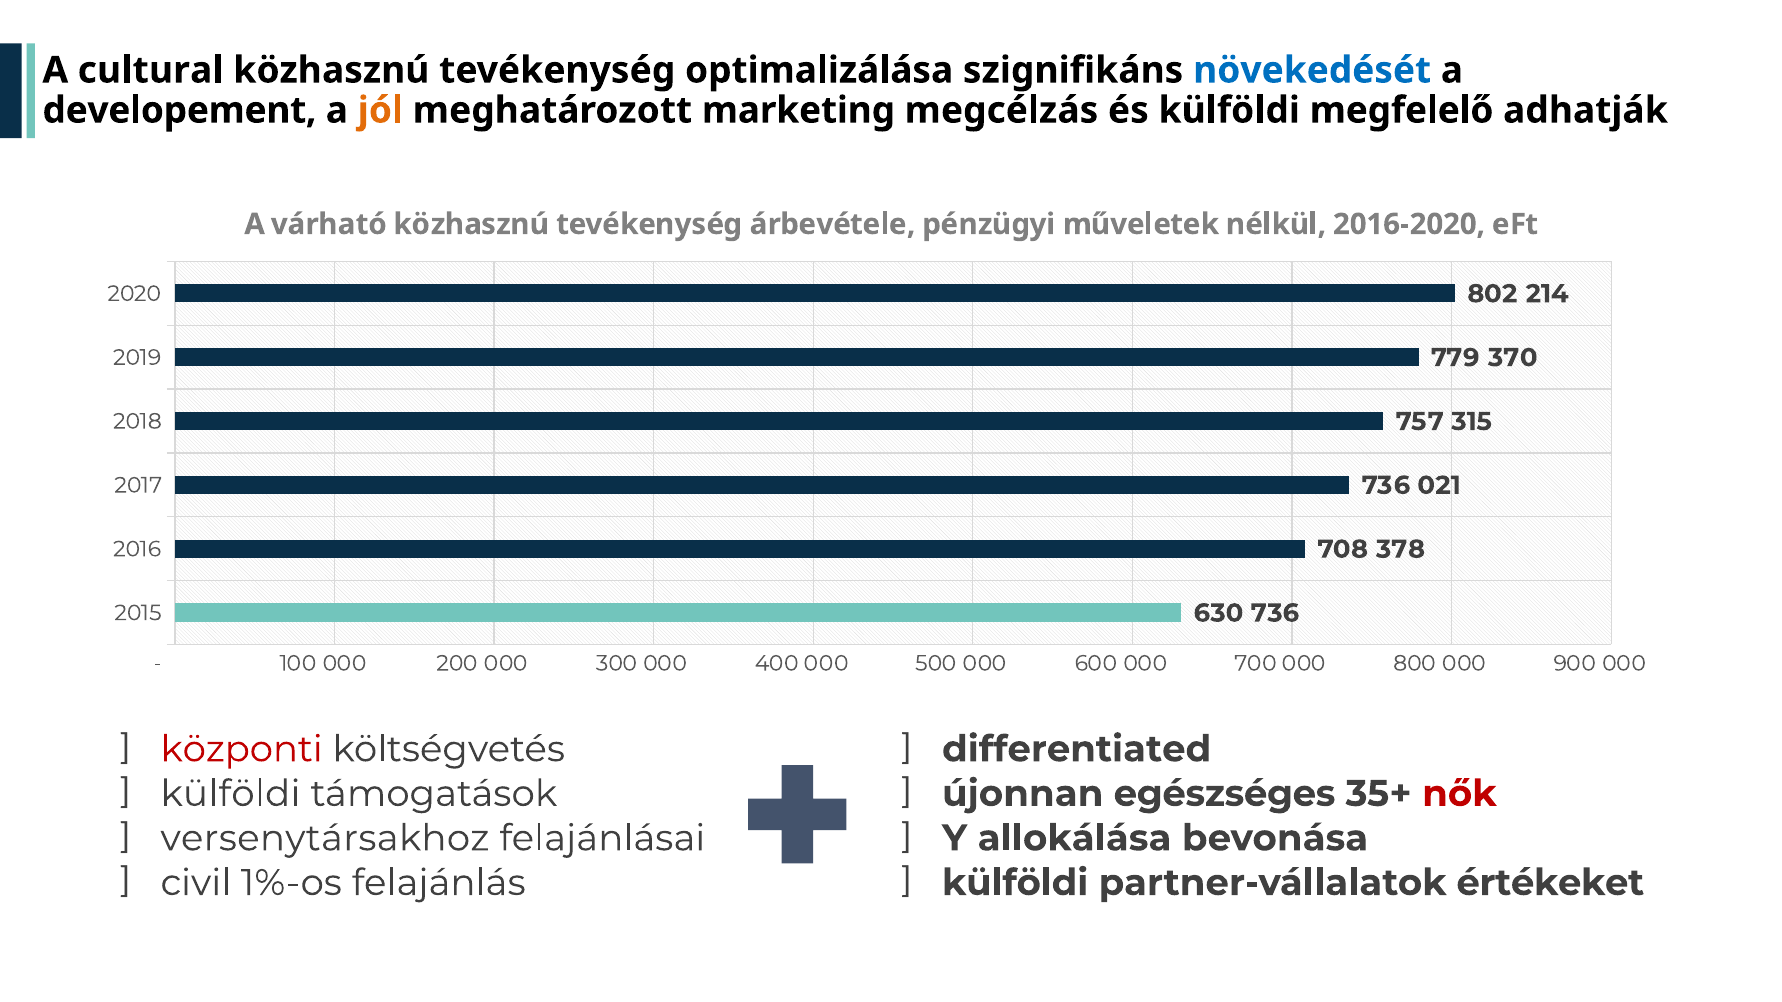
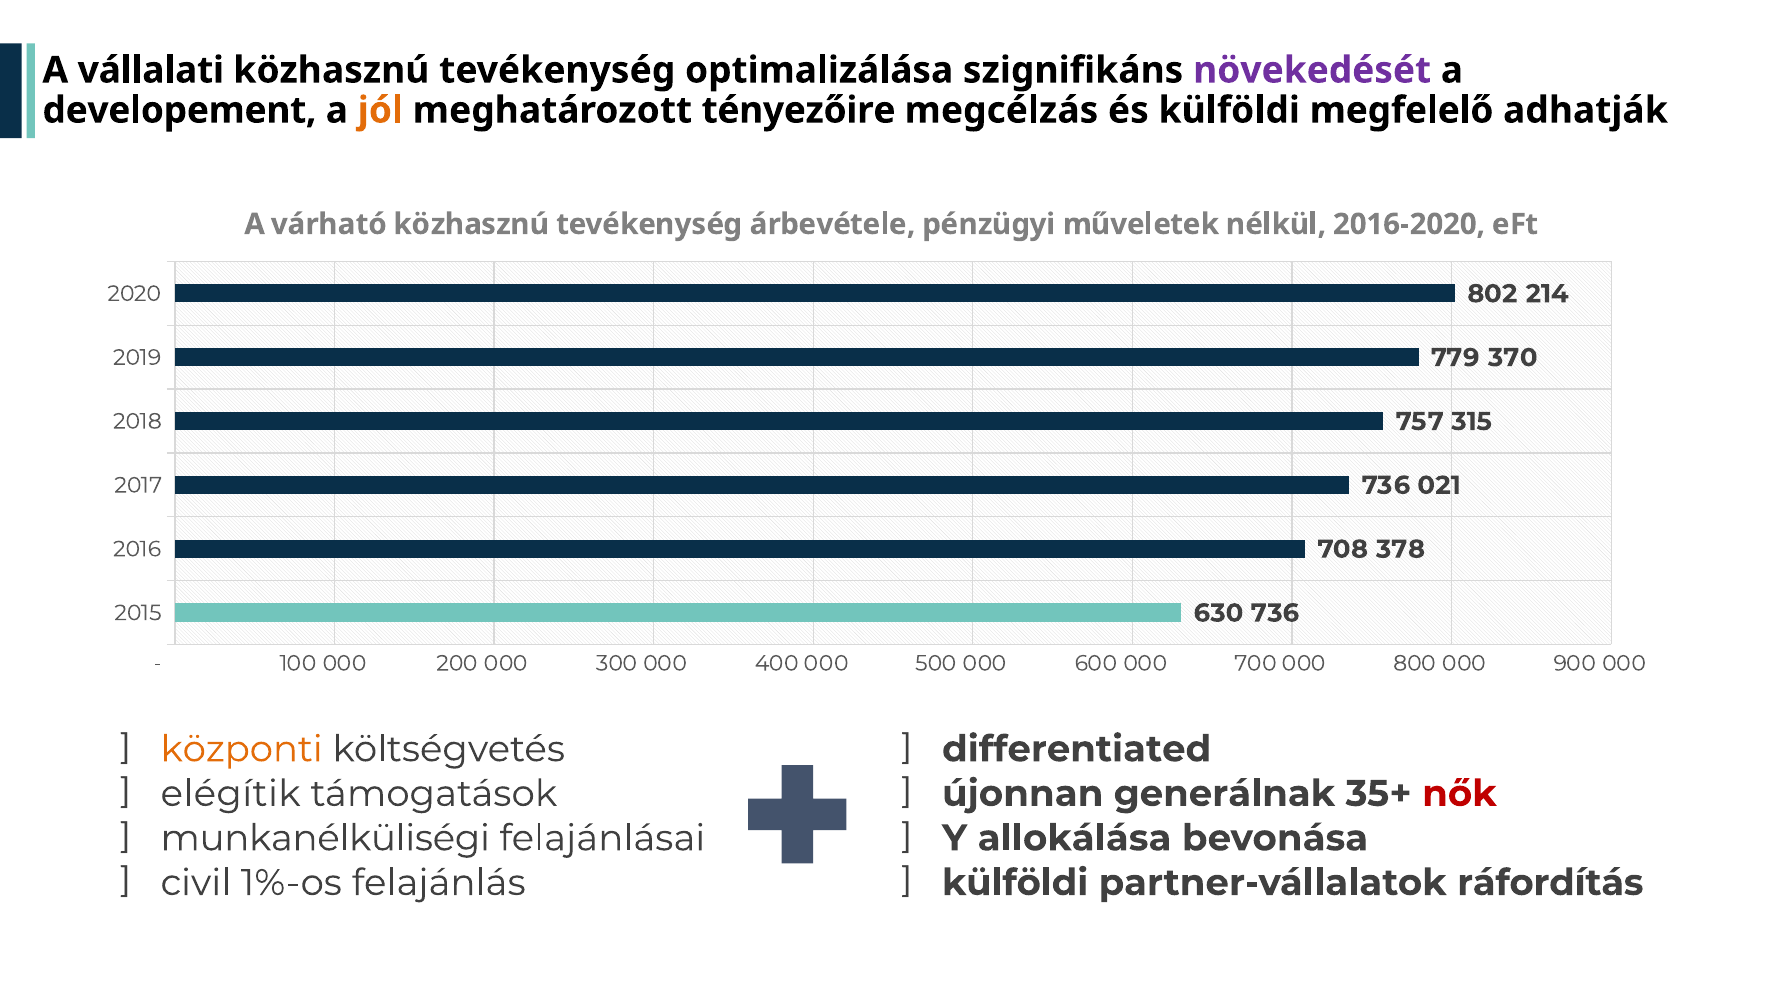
cultural: cultural -> vállalati (151, 70)
növekedését colour: blue -> purple (1312, 70)
marketing: marketing -> tényezőire (799, 110)
központi colour: red -> orange (242, 749)
külföldi: külföldi -> elégítik (231, 794)
egészséges: egészséges -> generálnak (1224, 794)
versenytársakhoz: versenytársakhoz -> munkanélküliségi (325, 839)
értékeket: értékeket -> ráfordítás (1550, 883)
